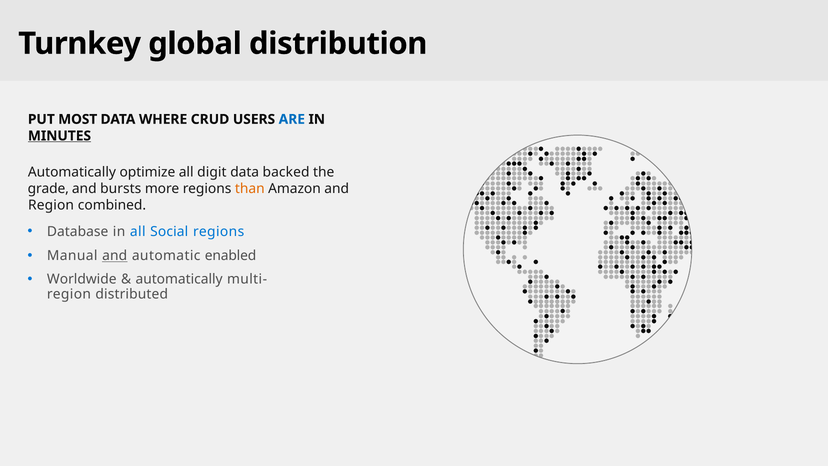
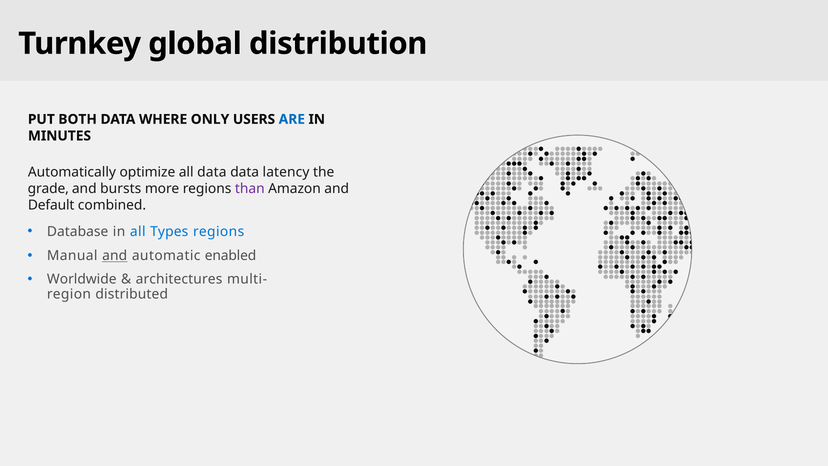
MOST: MOST -> BOTH (78, 119)
CRUD: CRUD -> ONLY (210, 119)
MINUTES underline: present -> none (60, 136)
all digit: digit -> data (212, 172)
backed: backed -> latency (286, 172)
than colour: orange -> purple (250, 189)
Region: Region -> Default (51, 205)
Social: Social -> Types (169, 232)
automatically: automatically -> architectures (179, 279)
